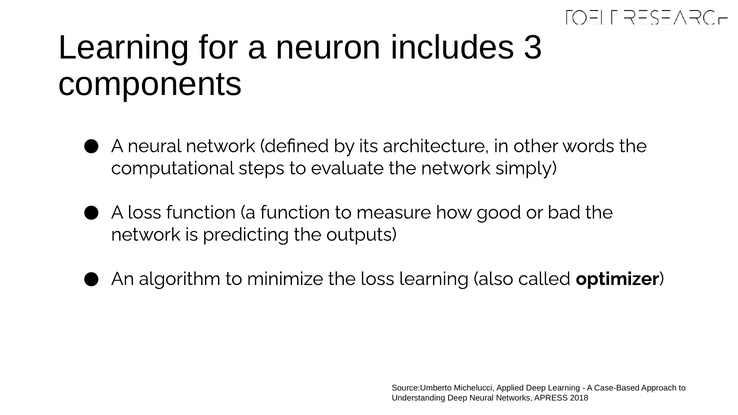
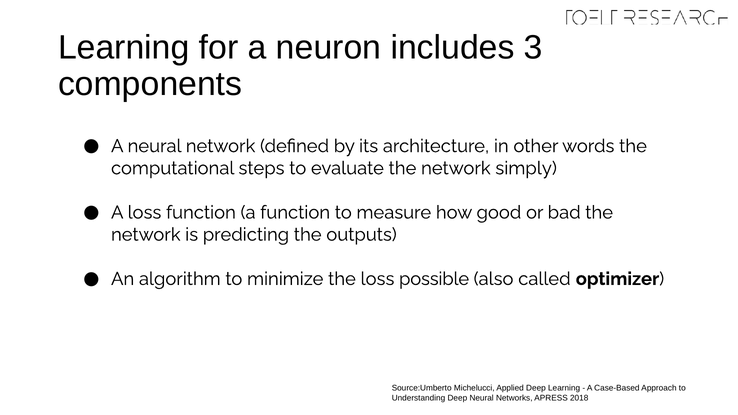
loss learning: learning -> possible (434, 279)
